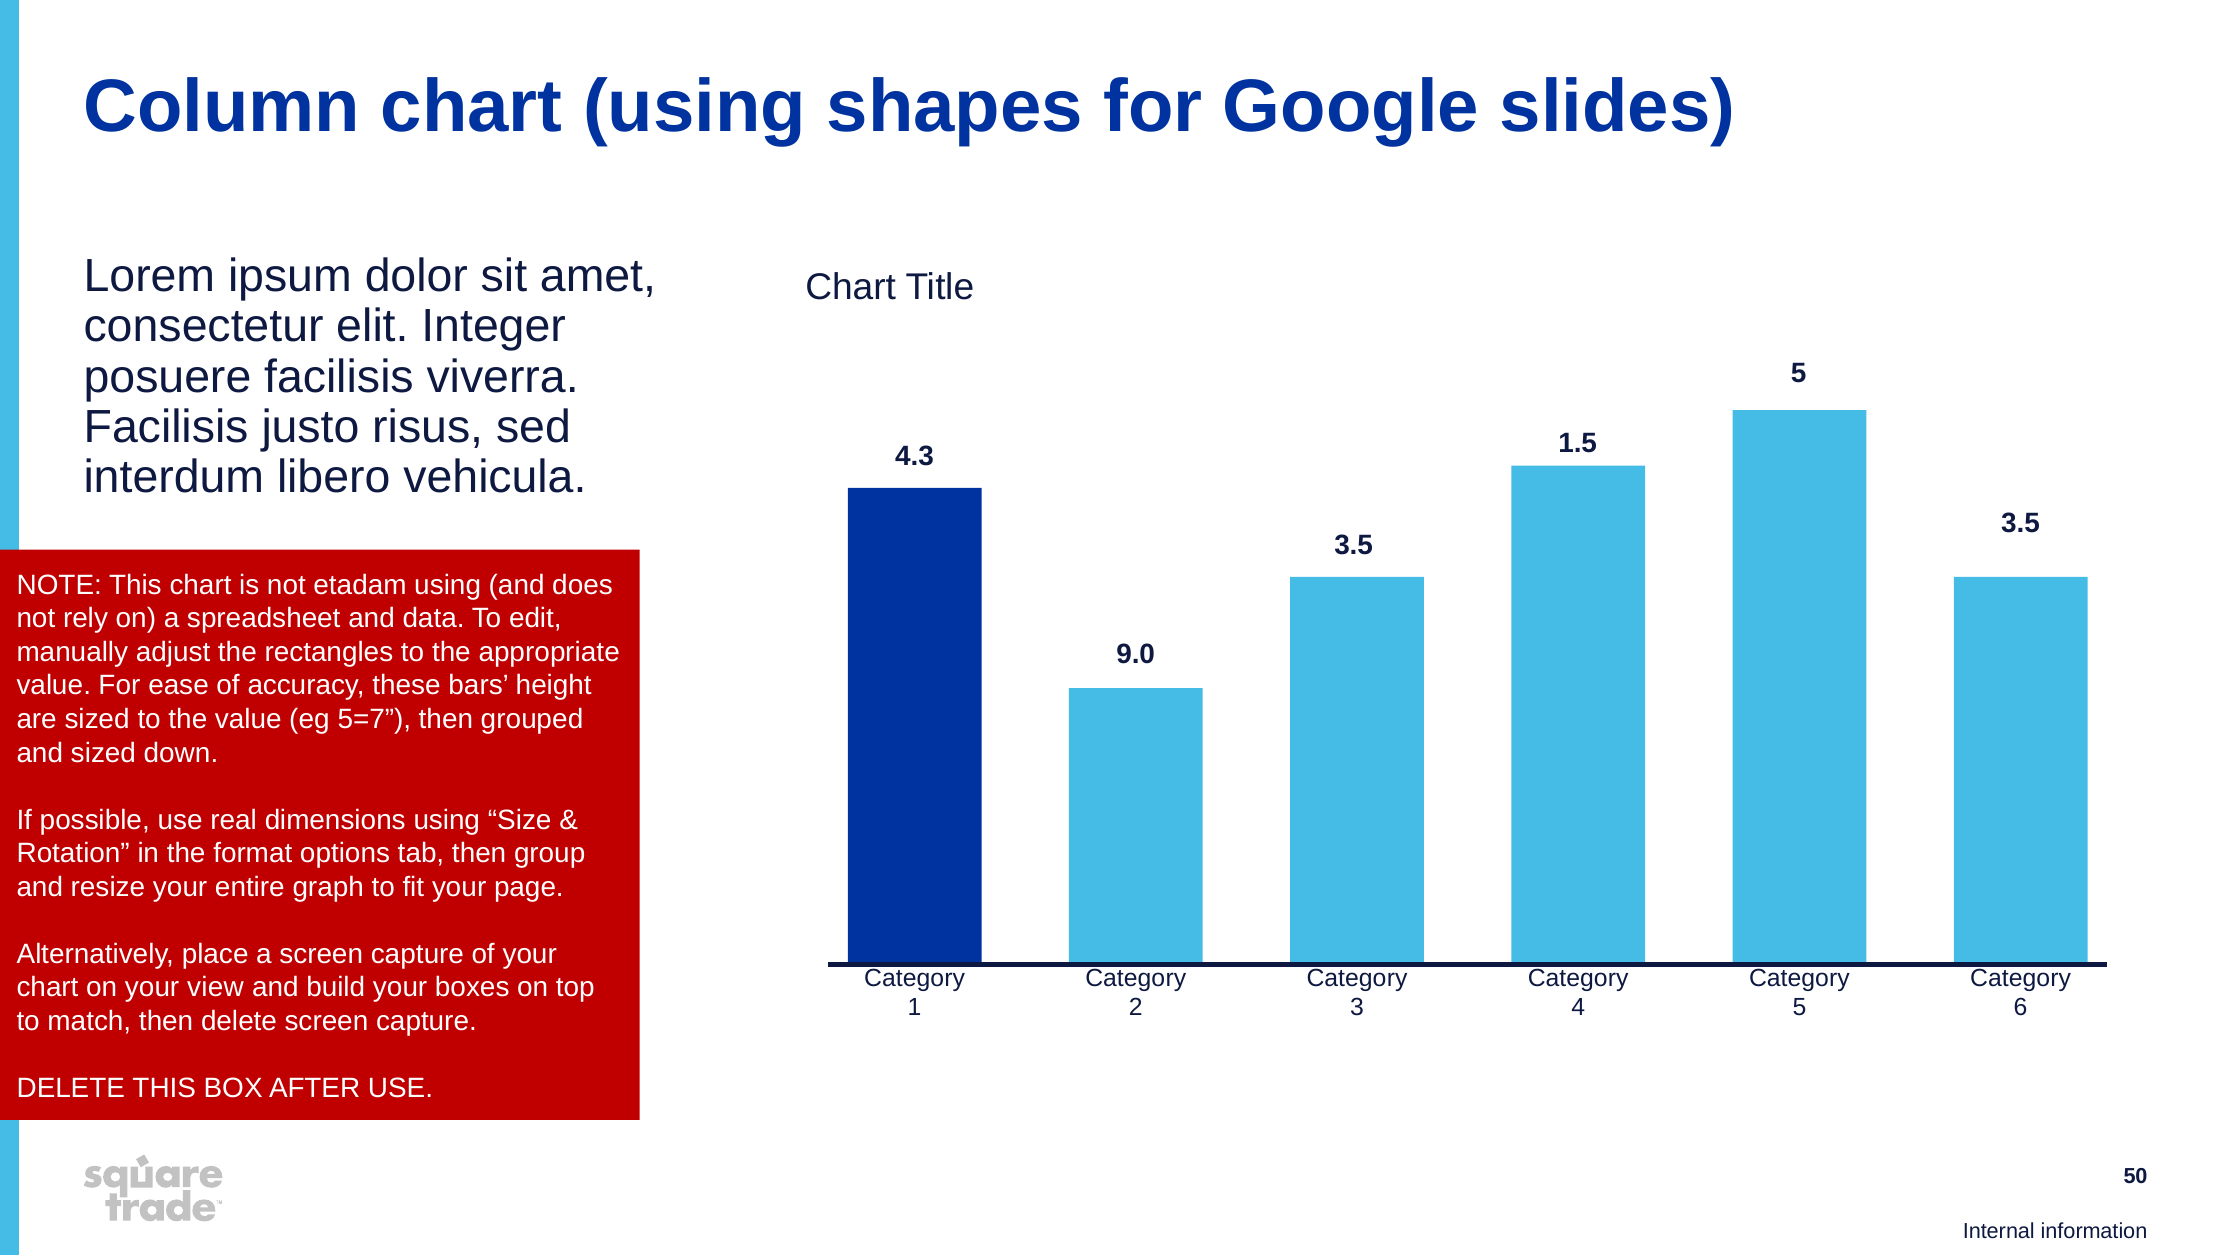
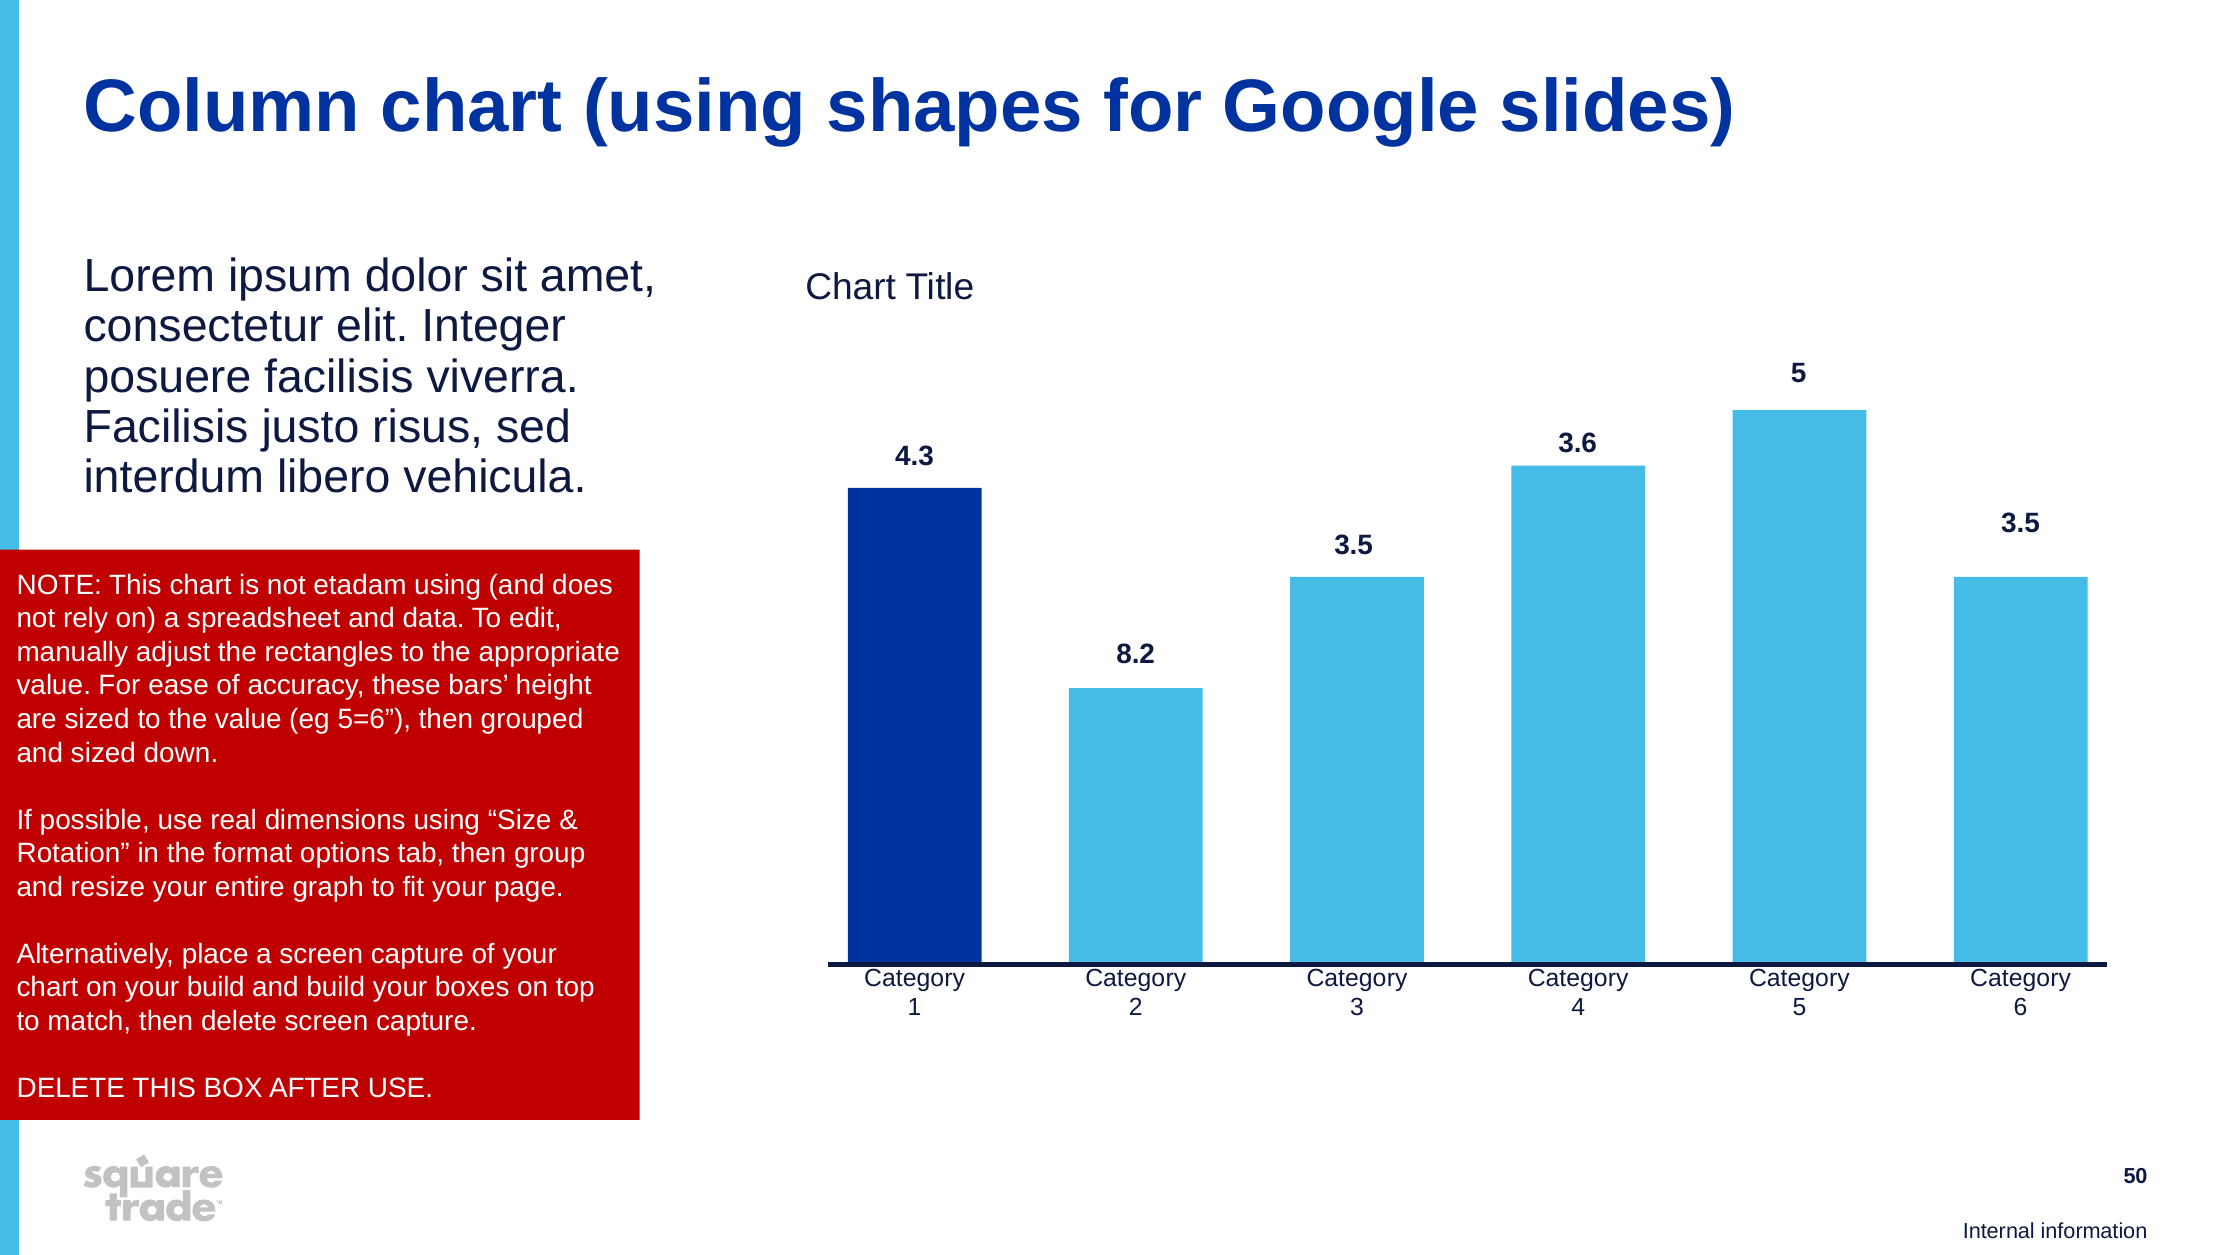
1.5: 1.5 -> 3.6 (1578, 443)
9.0: 9.0 -> 8.2 (1136, 655)
5=7: 5=7 -> 5=6 (374, 719)
your view: view -> build (216, 988)
